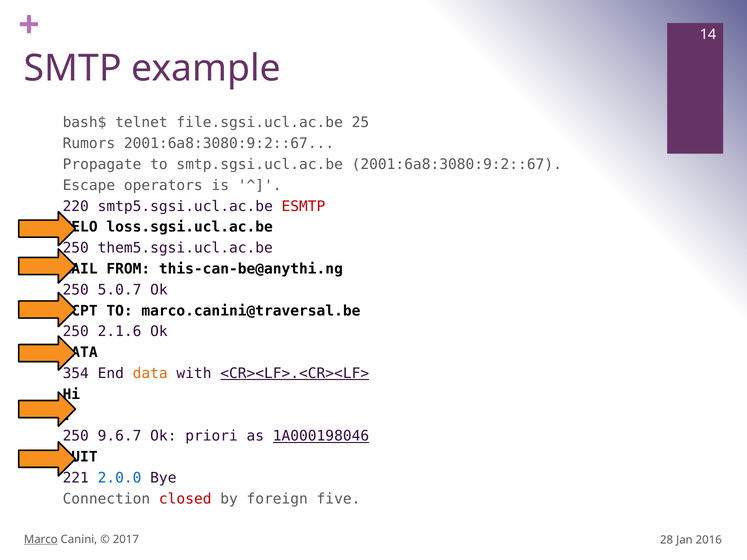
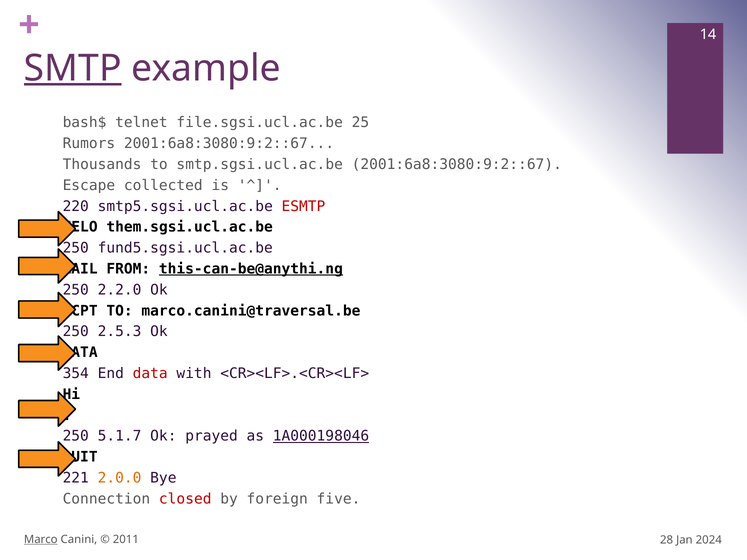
SMTP underline: none -> present (73, 68)
Propagate: Propagate -> Thousands (102, 164)
operators: operators -> collected (163, 185)
loss.sgsi.ucl.ac.be: loss.sgsi.ucl.ac.be -> them.sgsi.ucl.ac.be (190, 227)
them5.sgsi.ucl.ac.be: them5.sgsi.ucl.ac.be -> fund5.sgsi.ucl.ac.be (185, 248)
this-can-be@anythi.ng underline: none -> present (251, 269)
5.0.7: 5.0.7 -> 2.2.0 (120, 290)
2.1.6: 2.1.6 -> 2.5.3 (120, 332)
data colour: orange -> red (150, 374)
<CR><LF>.<CR><LF> underline: present -> none (295, 374)
9.6.7: 9.6.7 -> 5.1.7 (120, 436)
priori: priori -> prayed (212, 436)
2.0.0 colour: blue -> orange (120, 478)
2017: 2017 -> 2011 (126, 540)
2016: 2016 -> 2024 (709, 540)
